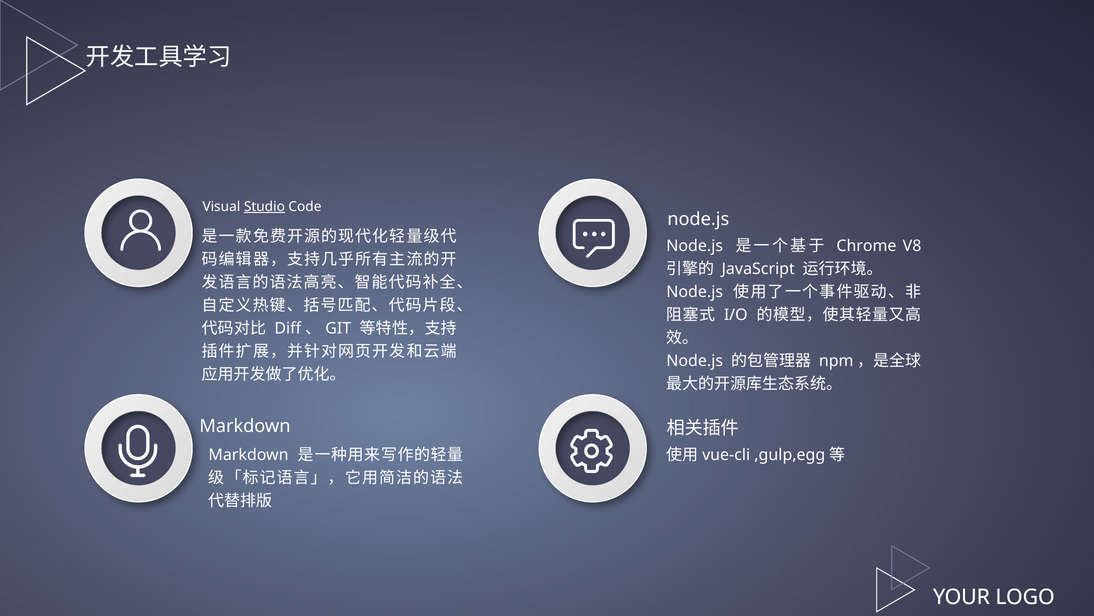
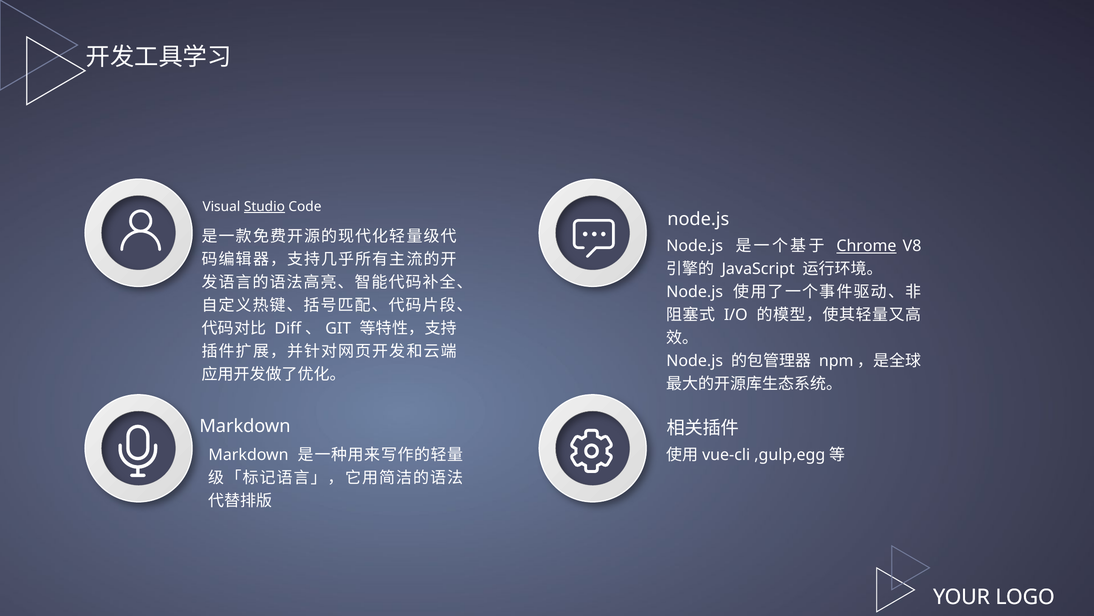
Chrome underline: none -> present (866, 246)
